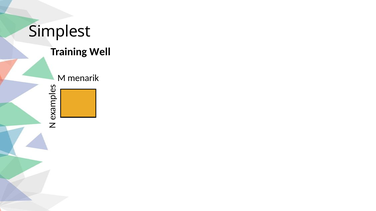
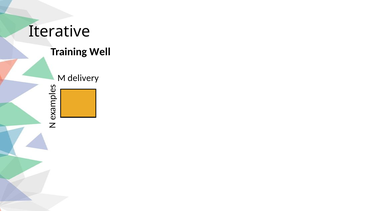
Simplest: Simplest -> Iterative (59, 32)
menarik: menarik -> delivery (83, 78)
